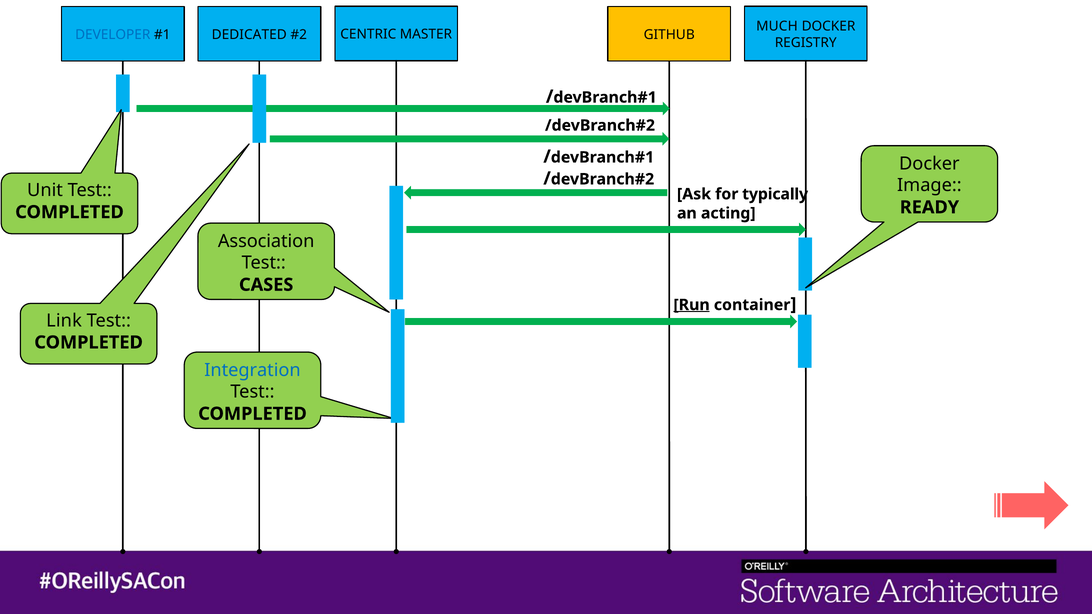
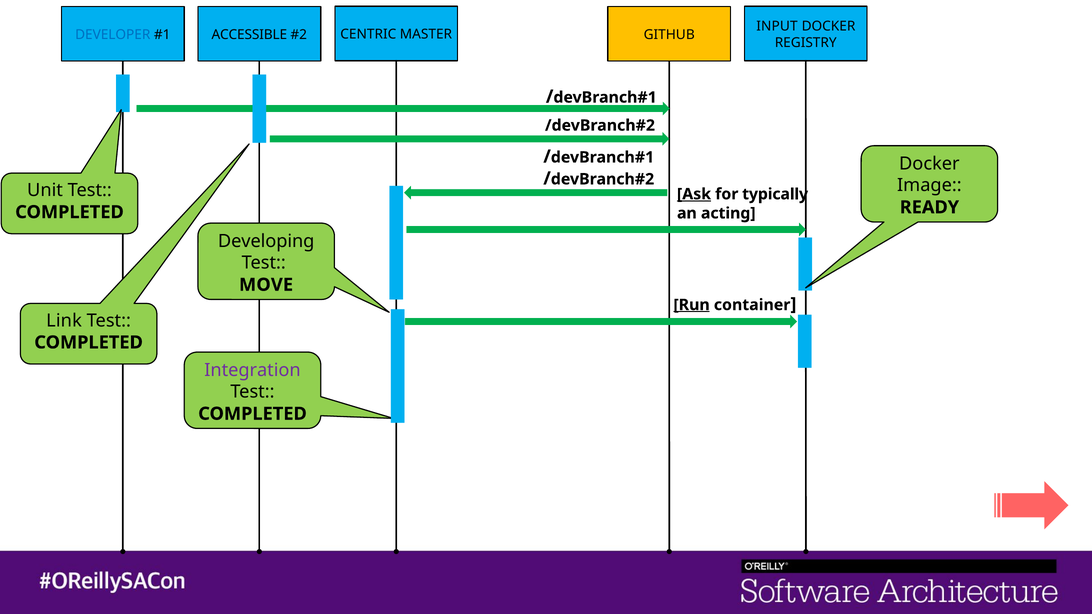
MUCH: MUCH -> INPUT (777, 26)
DEDICATED: DEDICATED -> ACCESSIBLE (249, 35)
Ask underline: none -> present (694, 194)
Association: Association -> Developing (266, 241)
CASES: CASES -> MOVE (266, 285)
Integration colour: blue -> purple (252, 370)
